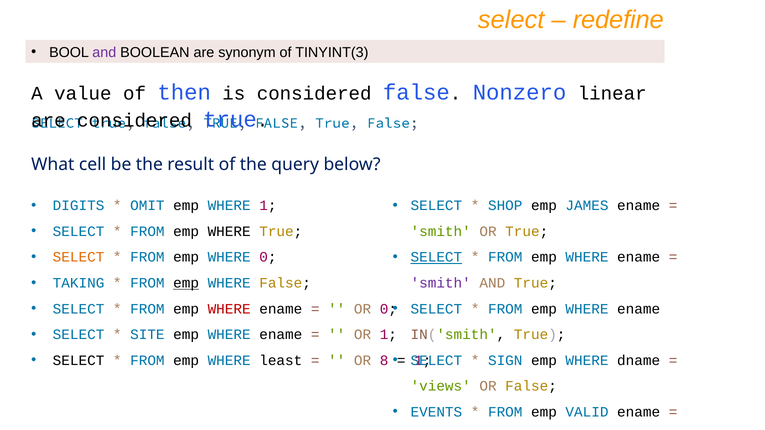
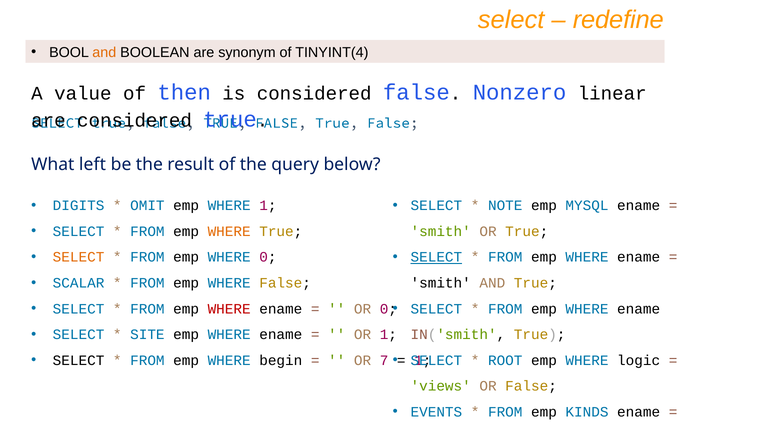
and colour: purple -> orange (104, 52)
TINYINT(3: TINYINT(3 -> TINYINT(4 (332, 52)
cell: cell -> left (92, 165)
SHOP: SHOP -> NOTE (505, 206)
JAMES: JAMES -> MYSQL (587, 206)
WHERE colour: black -> orange (229, 232)
TAKING: TAKING -> SCALAR (79, 283)
emp underline: present -> none (186, 283)
smith colour: purple -> black (441, 283)
least: least -> begin (281, 361)
8: 8 -> 7 (384, 361)
SIGN: SIGN -> ROOT (505, 361)
dname: dname -> logic (639, 361)
VALID: VALID -> KINDS (587, 412)
